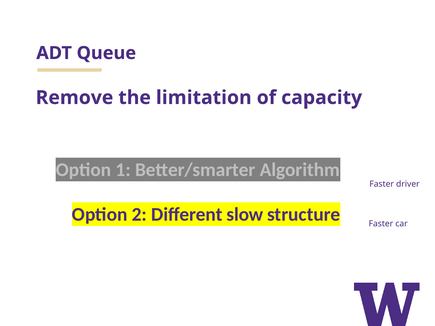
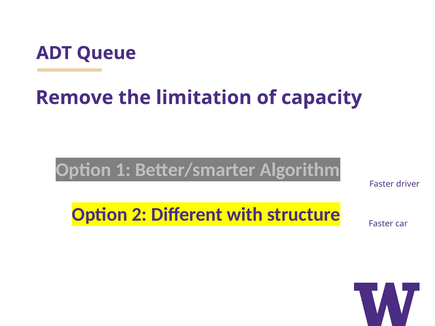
slow: slow -> with (245, 215)
